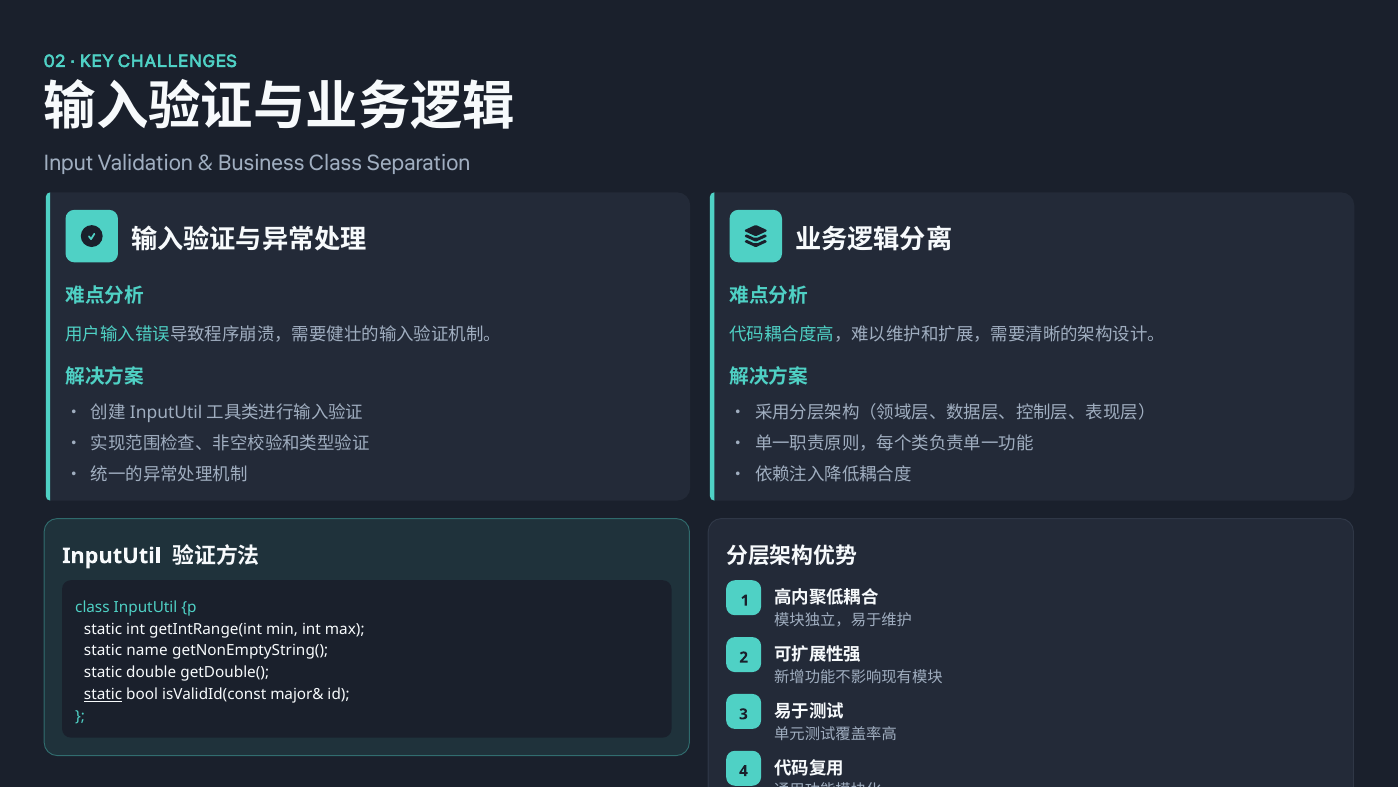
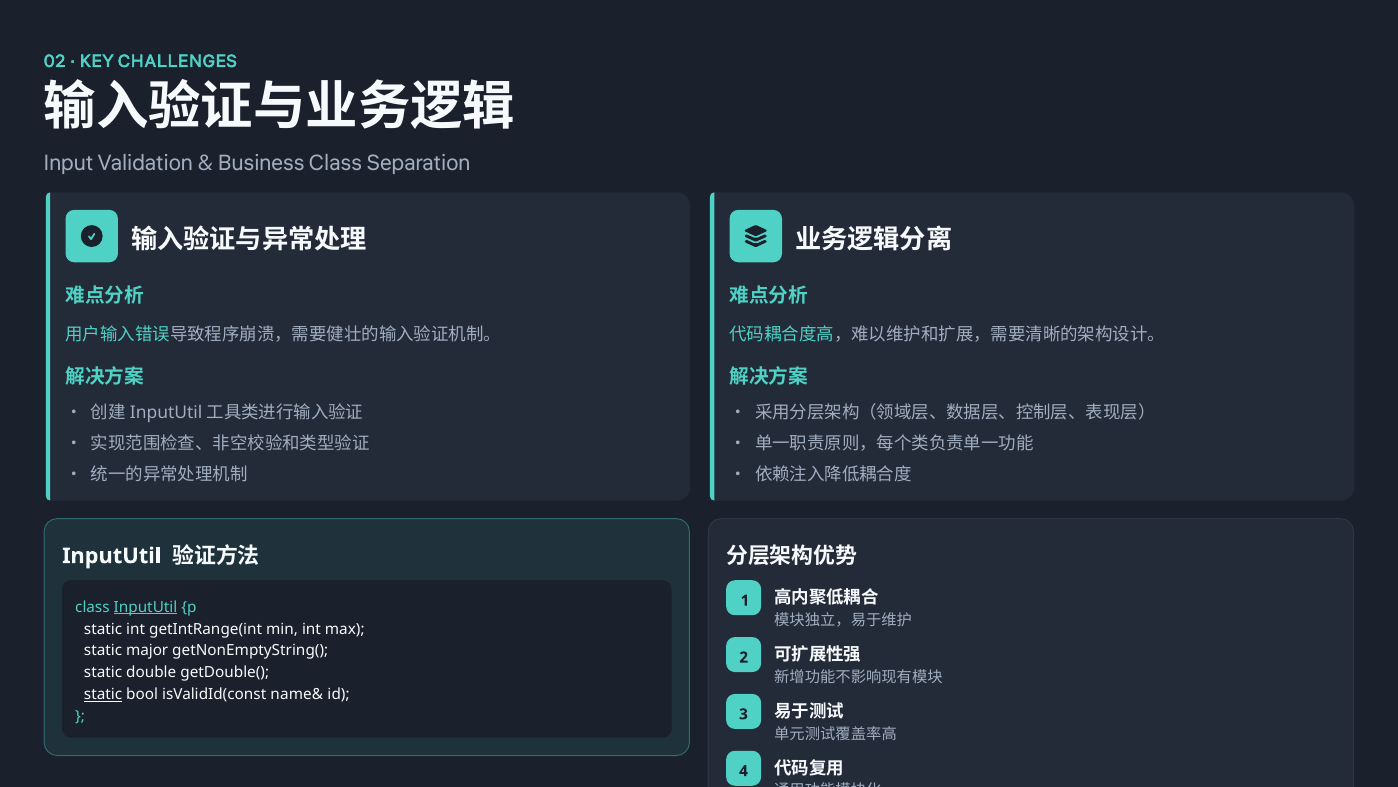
InputUtil underline: none -> present (146, 607)
name: name -> major (147, 650)
major&: major& -> name& (297, 694)
